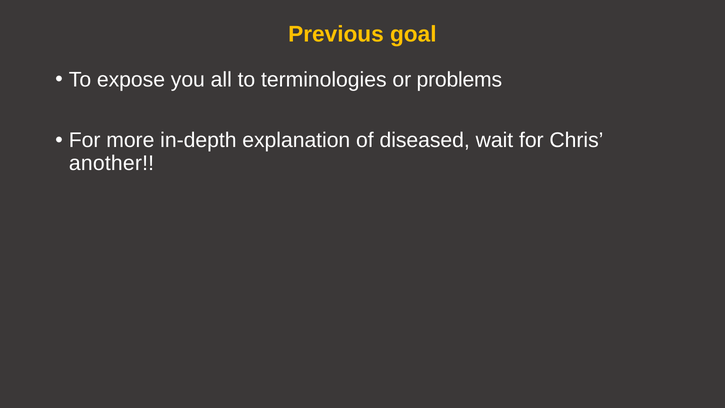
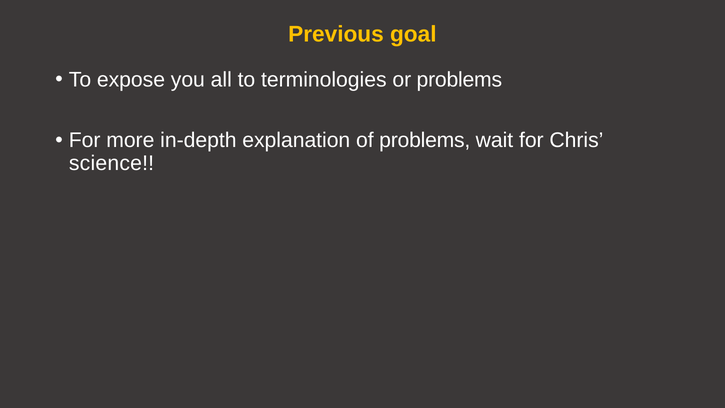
of diseased: diseased -> problems (425, 140)
another: another -> science (112, 163)
